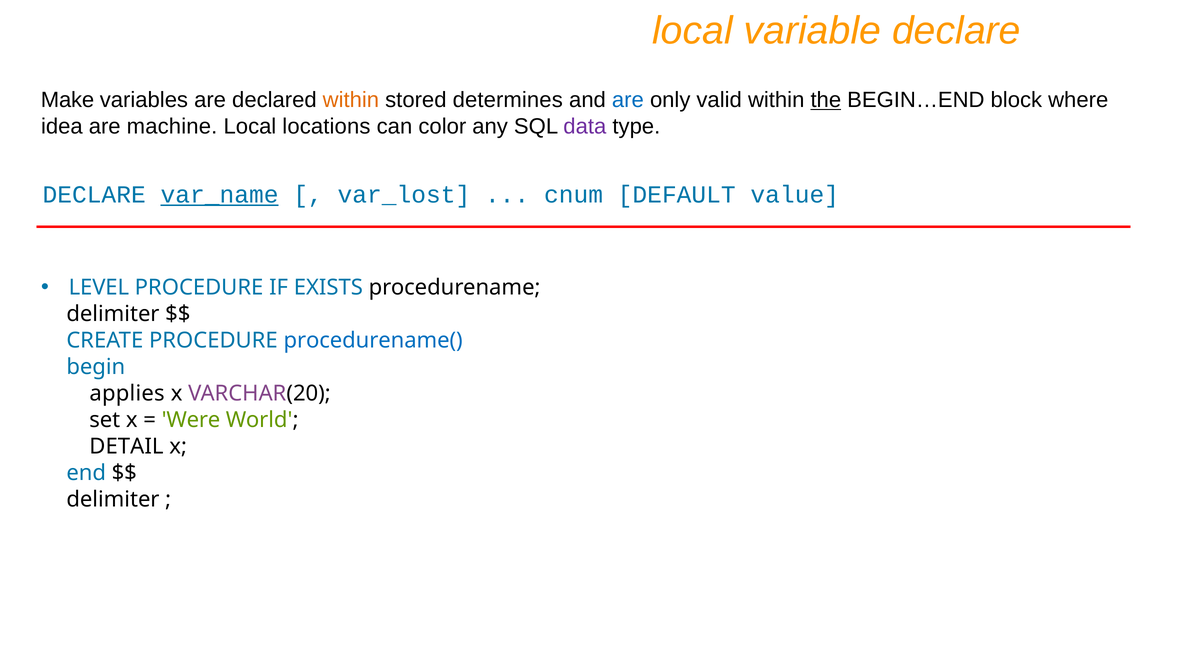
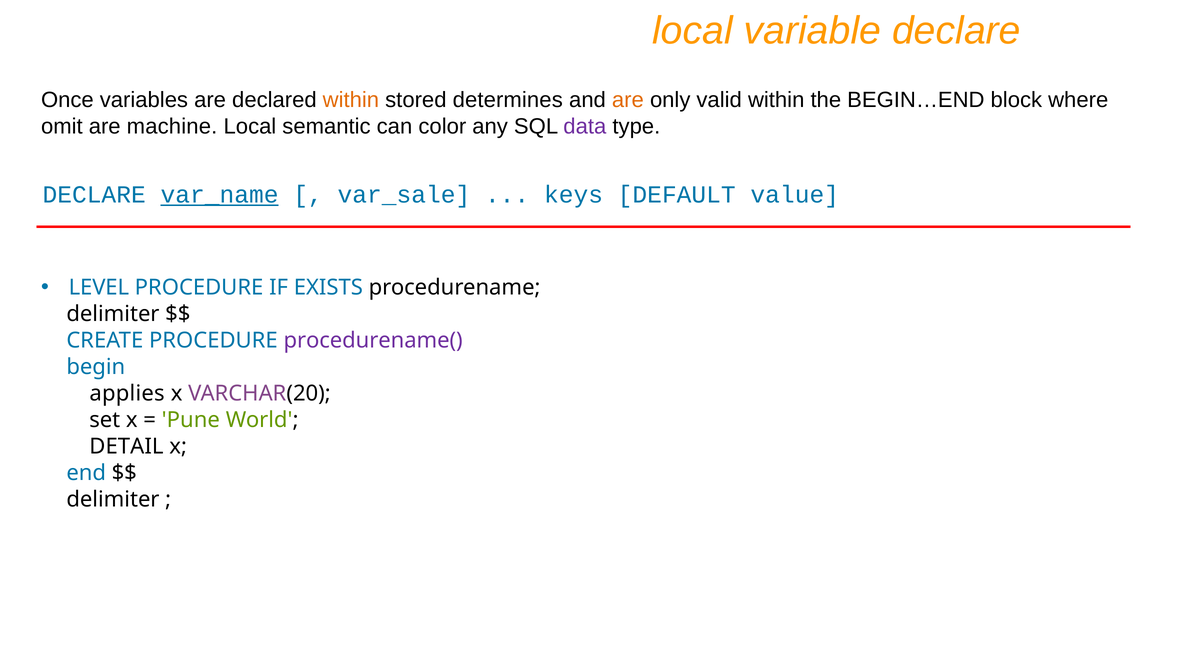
Make: Make -> Once (67, 100)
are colour: blue -> orange (628, 100)
the underline: present -> none (826, 100)
idea: idea -> omit (62, 126)
locations: locations -> semantic (326, 126)
var_lost: var_lost -> var_sale (404, 195)
cnum: cnum -> keys (574, 195)
procedurename( colour: blue -> purple (373, 341)
Were: Were -> Pune (191, 420)
